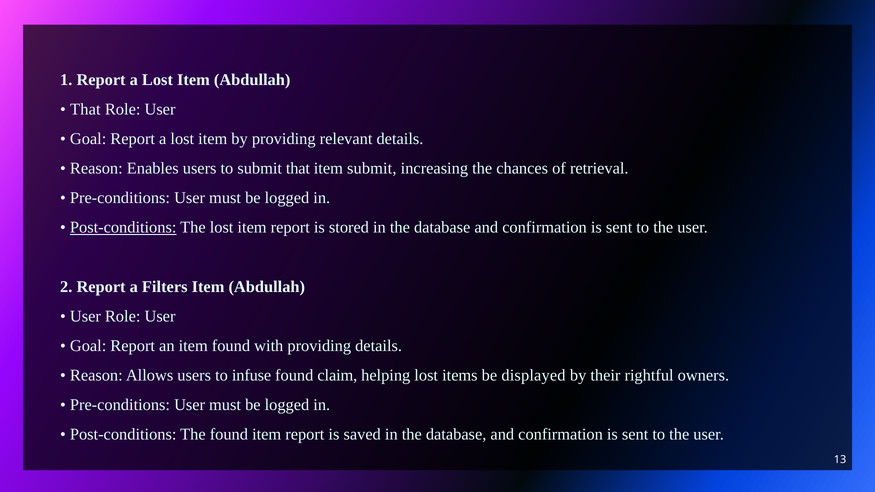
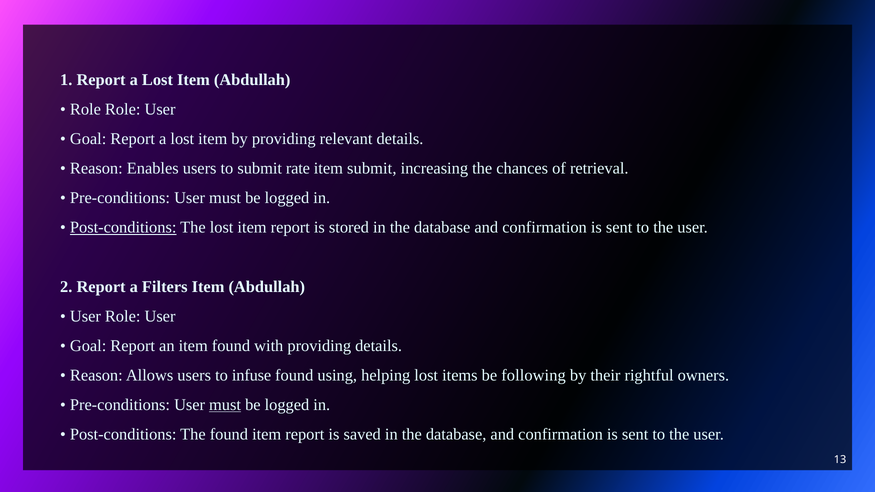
That: That -> Role (85, 110)
submit that: that -> rate (298, 169)
claim: claim -> using (337, 375)
displayed: displayed -> following (534, 375)
must underline: none -> present (225, 405)
